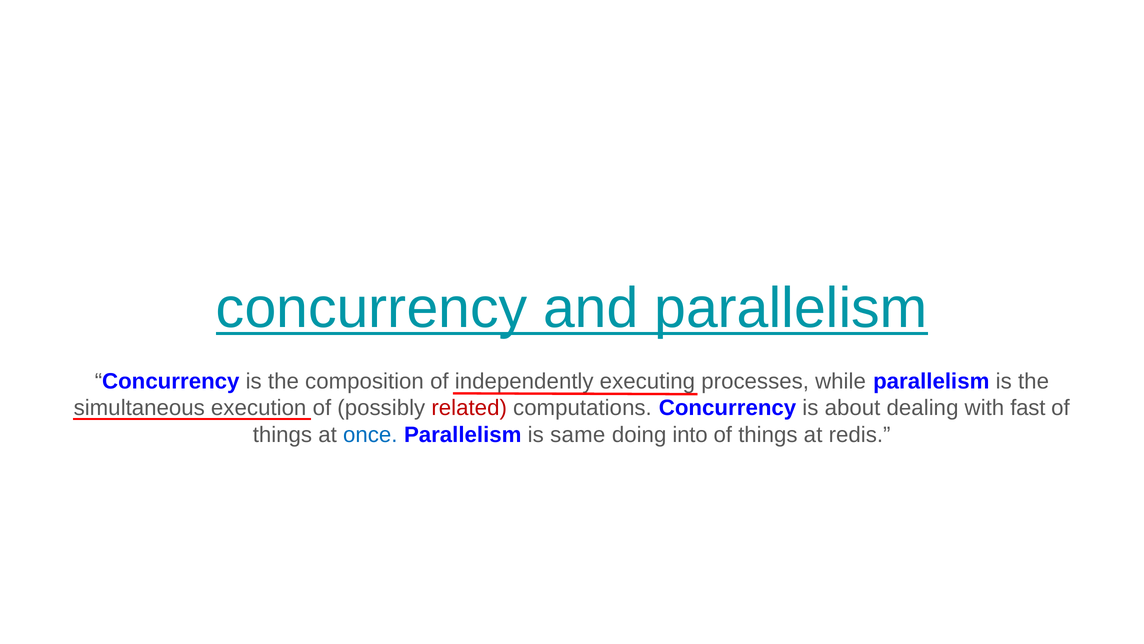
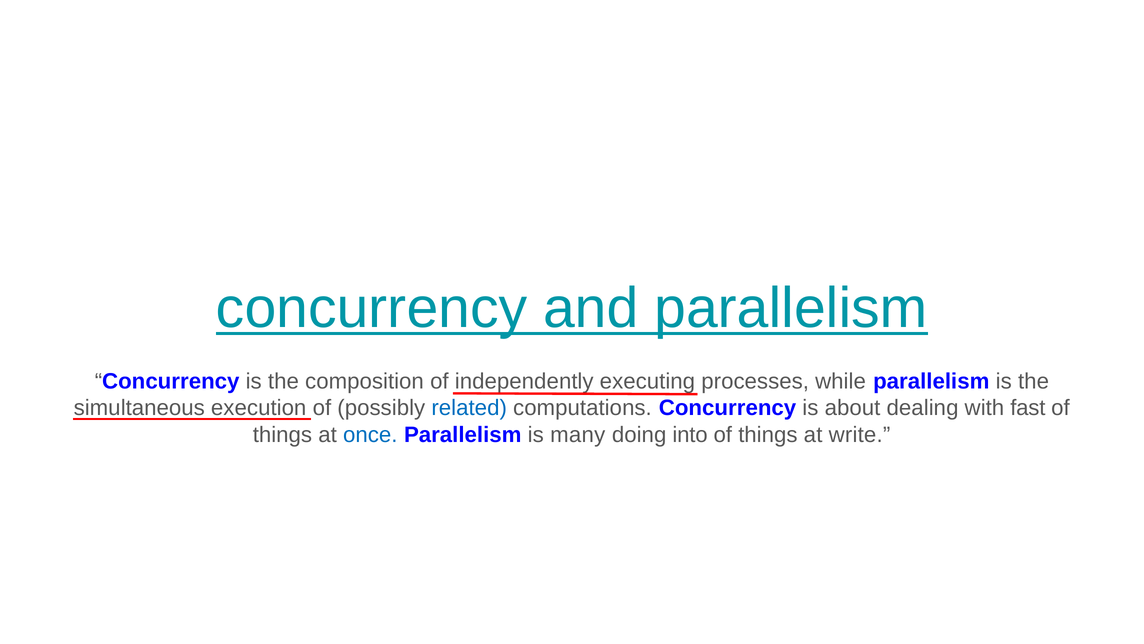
related colour: red -> blue (469, 408)
same: same -> many (578, 434)
redis: redis -> write (859, 434)
